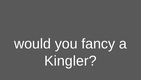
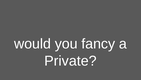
Kingler: Kingler -> Private (70, 60)
